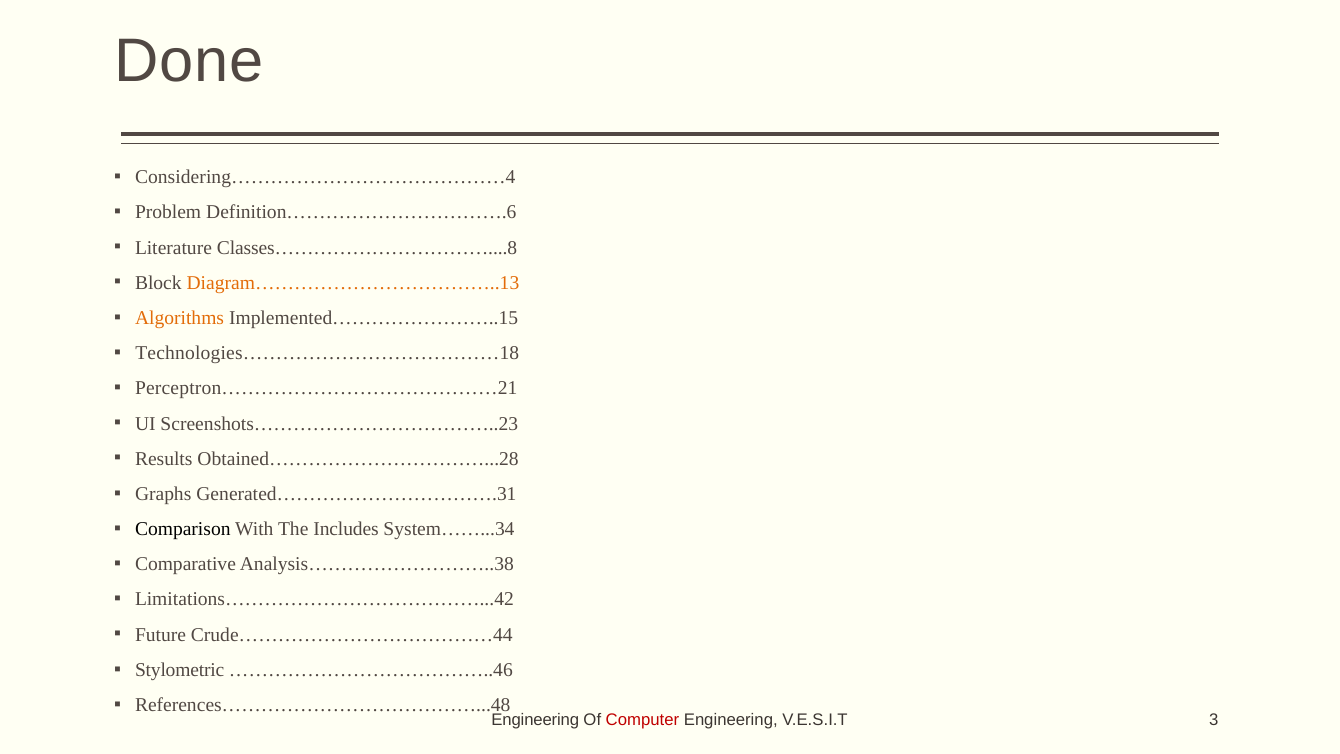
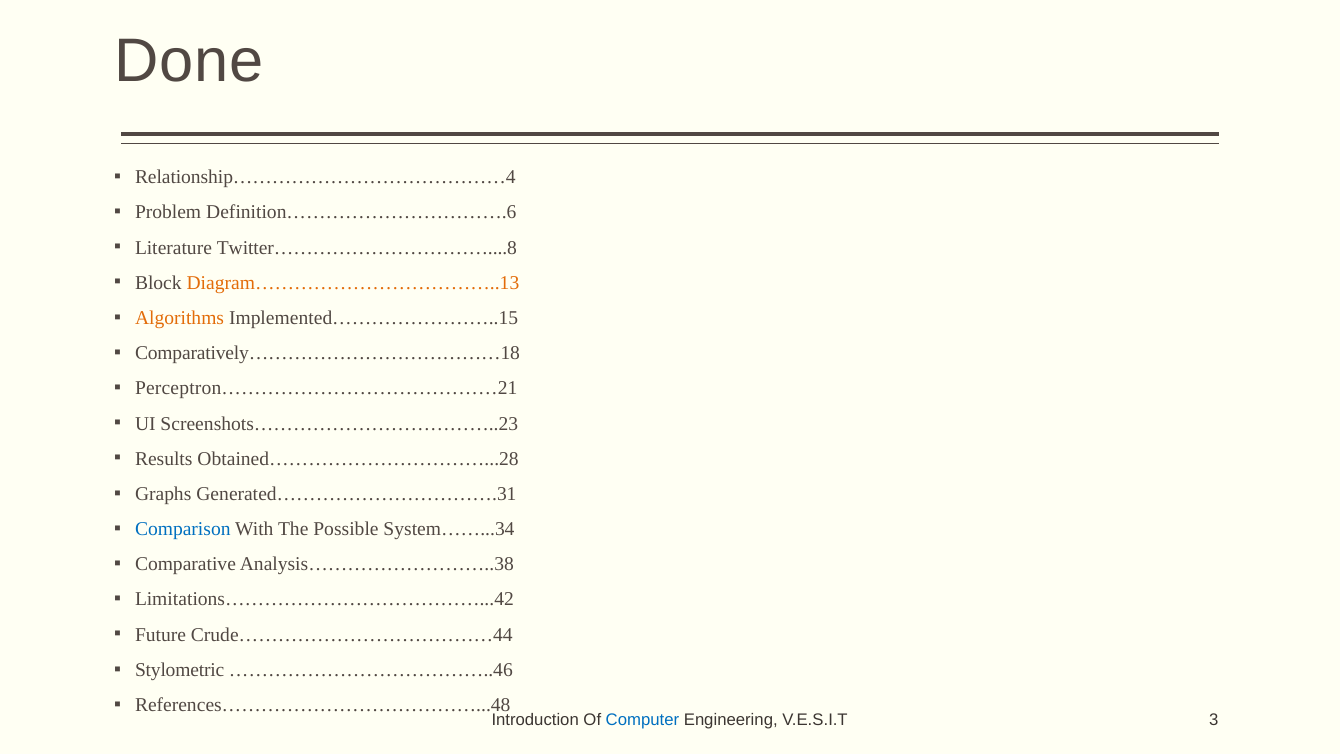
Considering……………………………………4: Considering……………………………………4 -> Relationship……………………………………4 (325, 177)
Classes……………………………....8: Classes……………………………....8 -> Twitter……………………………....8 (367, 248)
Technologies…………………………………18: Technologies…………………………………18 -> Comparatively…………………………………18 (327, 353)
Comparison colour: black -> blue (183, 529)
Includes: Includes -> Possible (346, 529)
Engineering: Engineering -> Introduction (535, 720)
Computer colour: red -> blue (642, 720)
